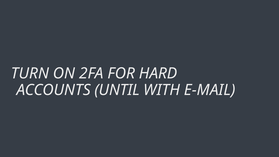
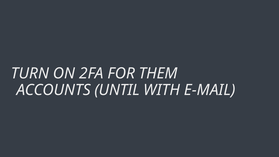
HARD: HARD -> THEM (158, 73)
